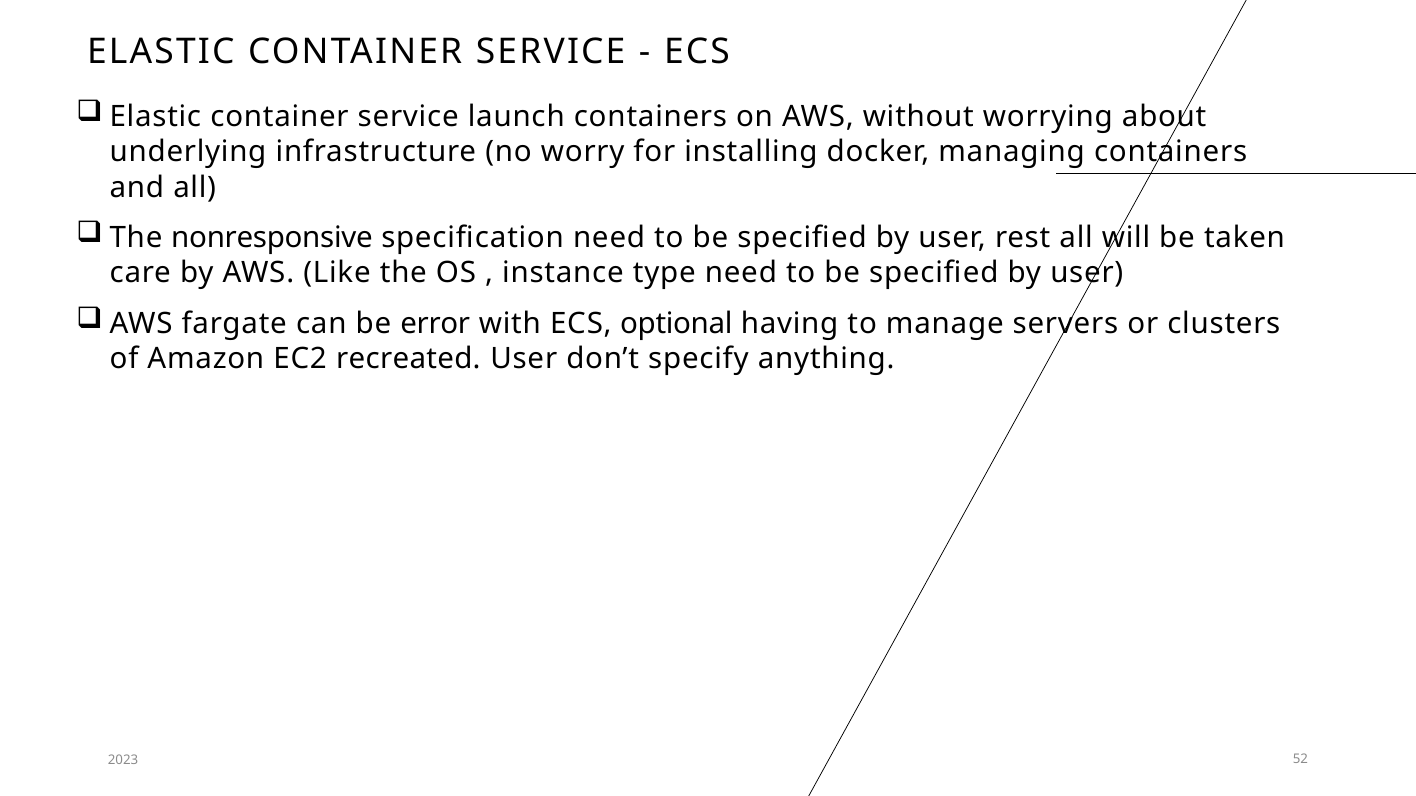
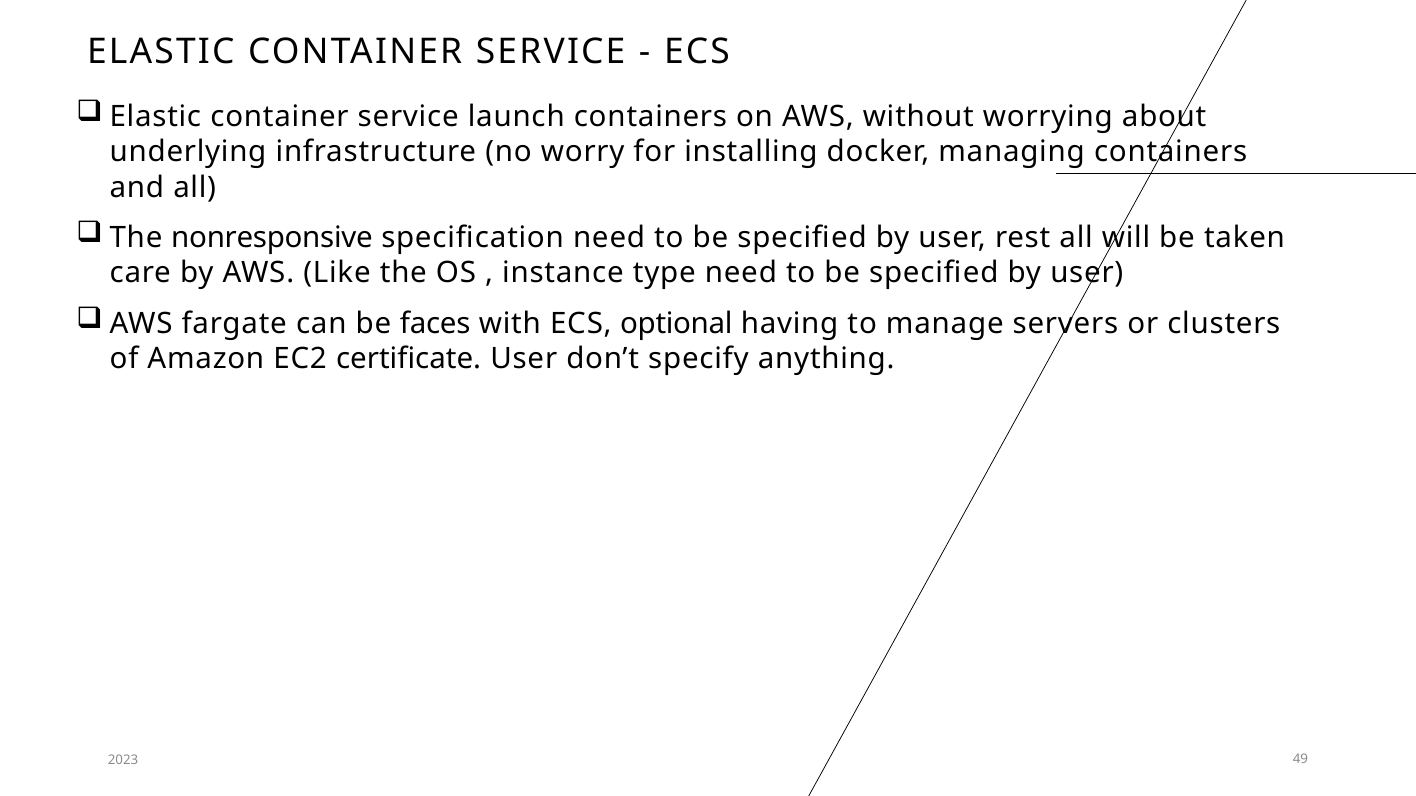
error: error -> faces (435, 324)
recreated: recreated -> certificate (409, 359)
52: 52 -> 49 (1301, 759)
